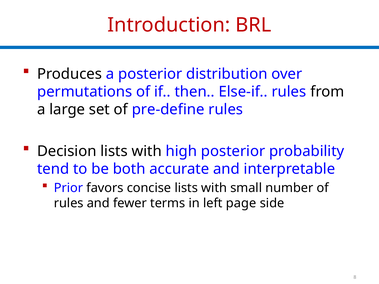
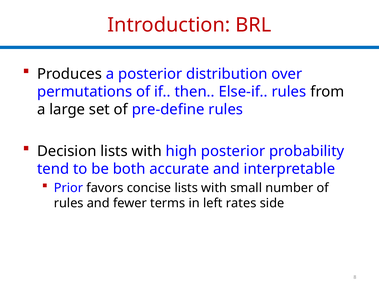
page: page -> rates (241, 203)
